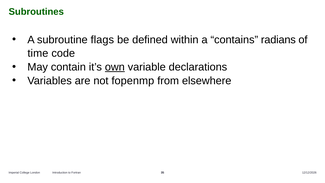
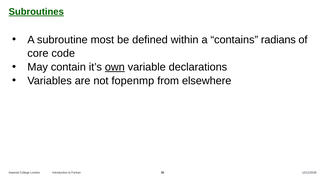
Subroutines underline: none -> present (36, 12)
flags: flags -> most (102, 40)
time: time -> core (38, 53)
